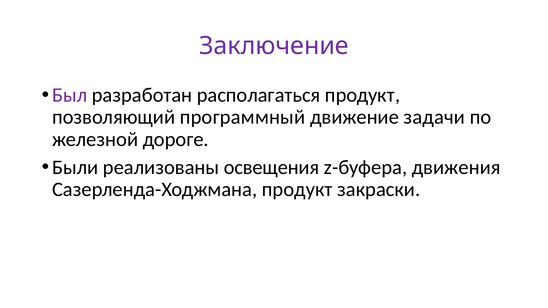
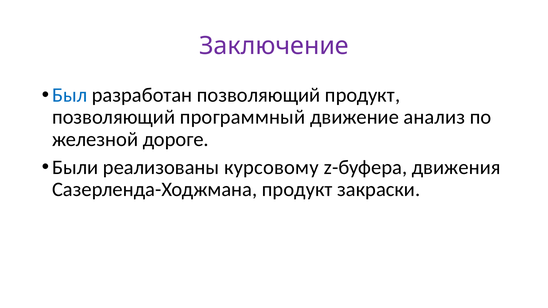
Был colour: purple -> blue (70, 95)
разработан располагаться: располагаться -> позволяющий (259, 95)
задачи: задачи -> анализ (434, 117)
освещения: освещения -> курсовому (271, 167)
